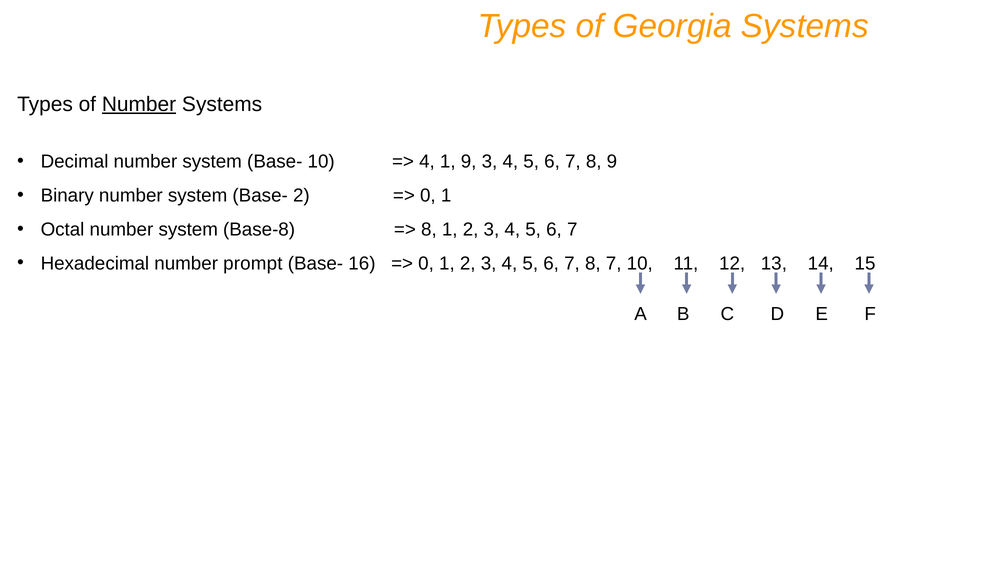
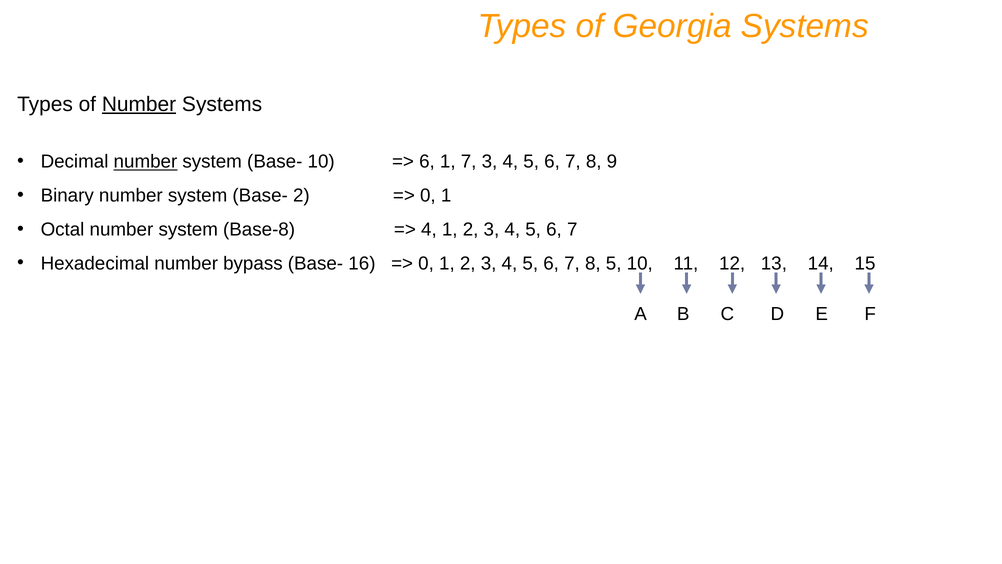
number underline: none -> present (145, 162)
4: 4 -> 6 (427, 162)
1 9: 9 -> 7 (469, 162)
8: 8 -> 4 (429, 229)
prompt: prompt -> bypass (253, 263)
8 7: 7 -> 5 (614, 263)
